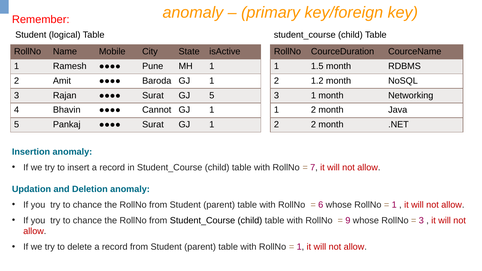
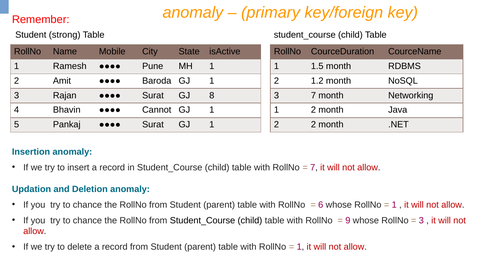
logical: logical -> strong (65, 35)
GJ 5: 5 -> 8 (212, 95)
3 1: 1 -> 7 (313, 95)
